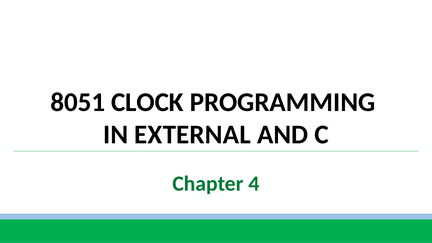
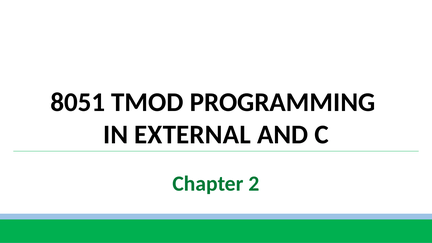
CLOCK: CLOCK -> TMOD (147, 102)
4: 4 -> 2 (254, 184)
